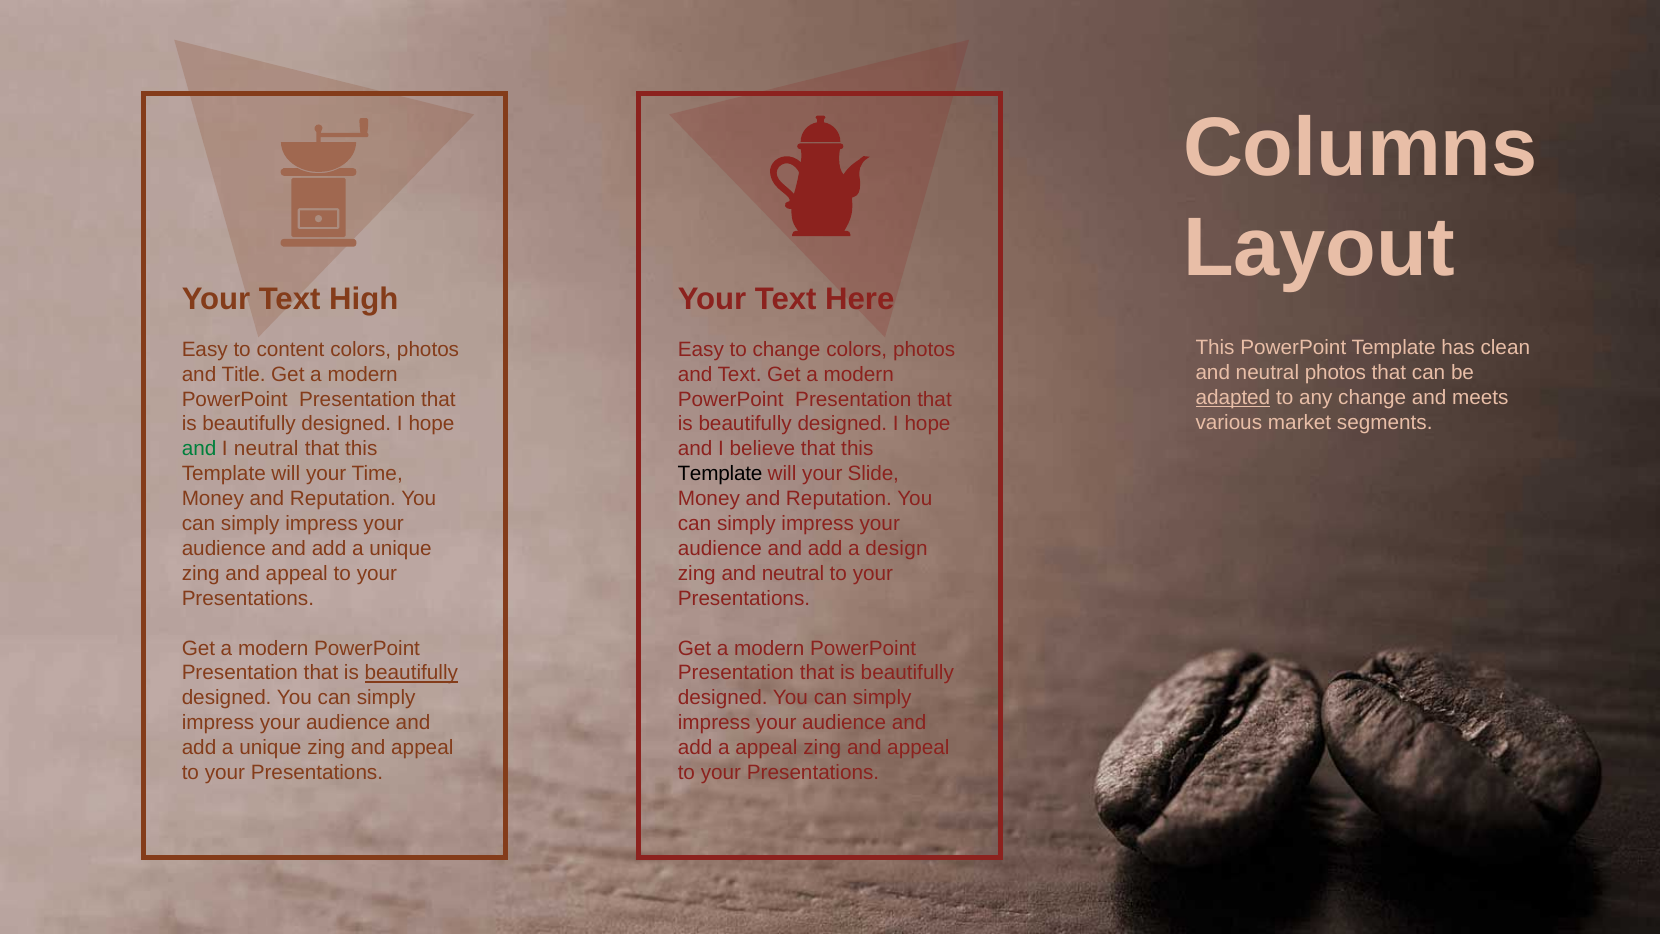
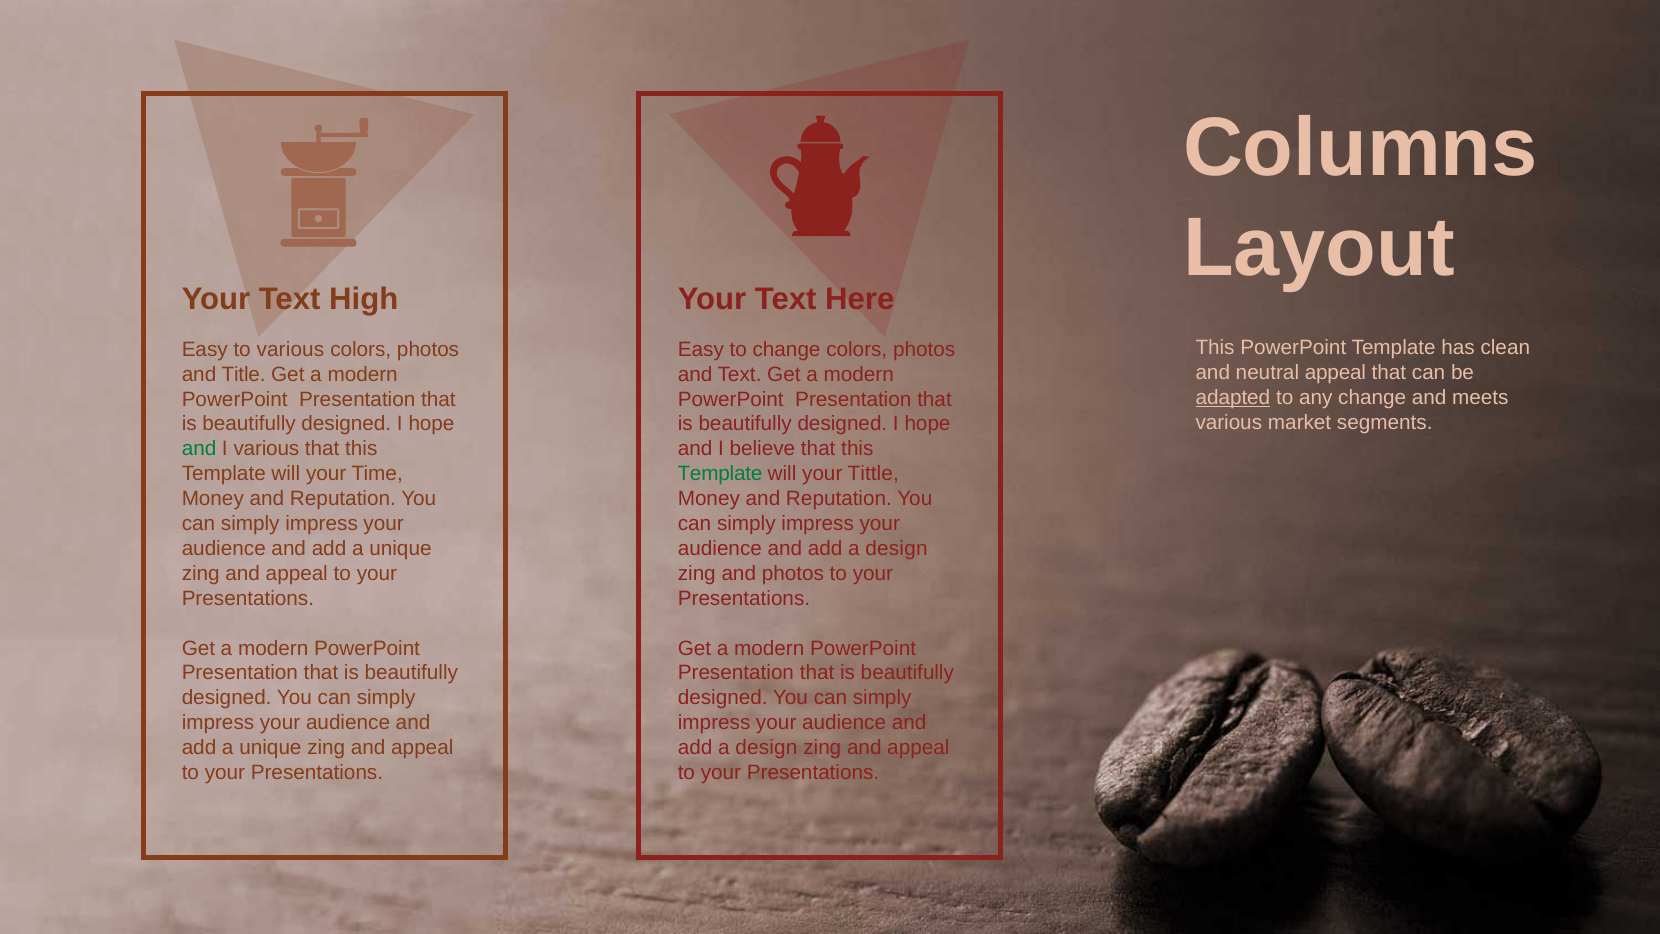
to content: content -> various (290, 349)
neutral photos: photos -> appeal (1335, 372)
I neutral: neutral -> various (266, 449)
Template colour: black -> green (720, 474)
Slide: Slide -> Tittle (873, 474)
zing and neutral: neutral -> photos (793, 573)
beautifully underline: present -> none (411, 673)
appeal: appeal -> design (766, 748)
